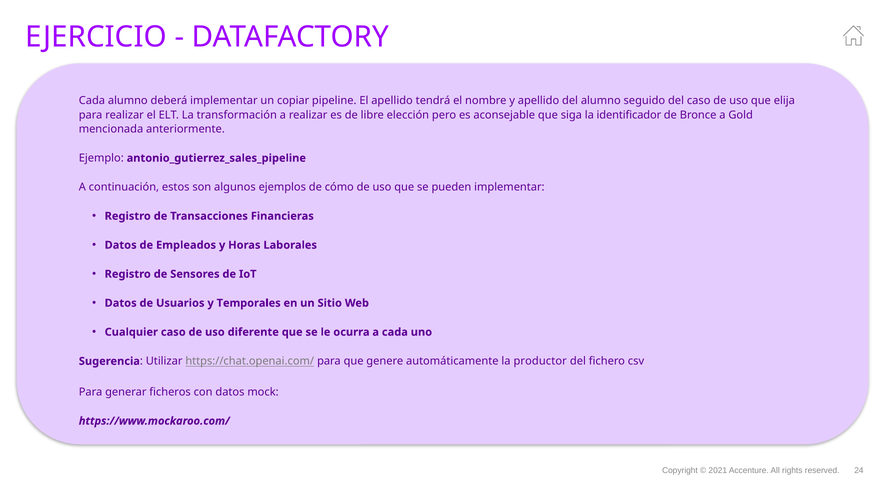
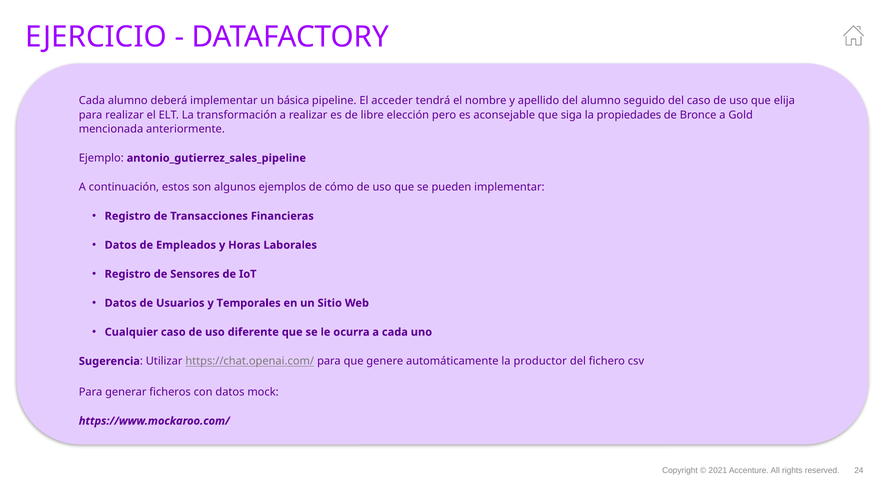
copiar: copiar -> básica (293, 101)
El apellido: apellido -> acceder (392, 101)
identificador: identificador -> propiedades (629, 115)
